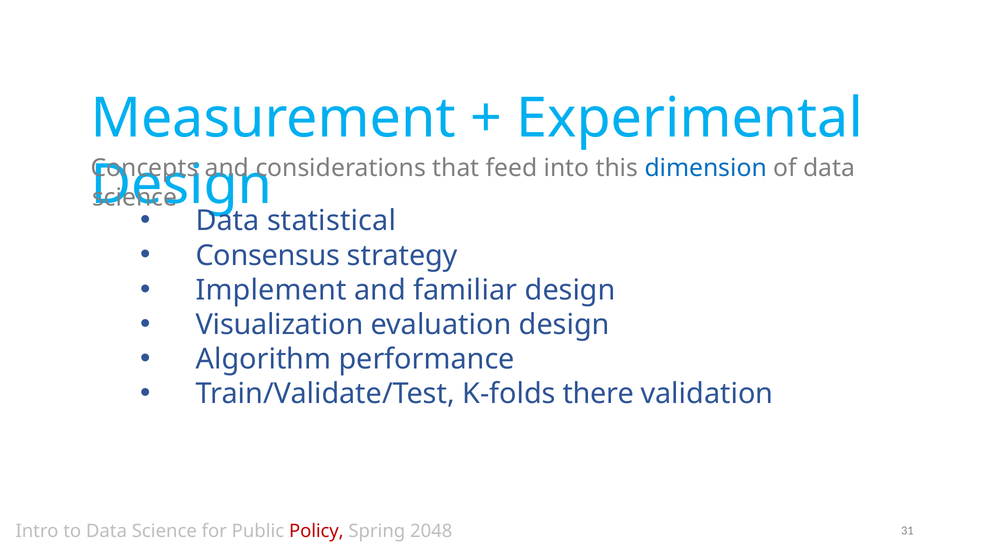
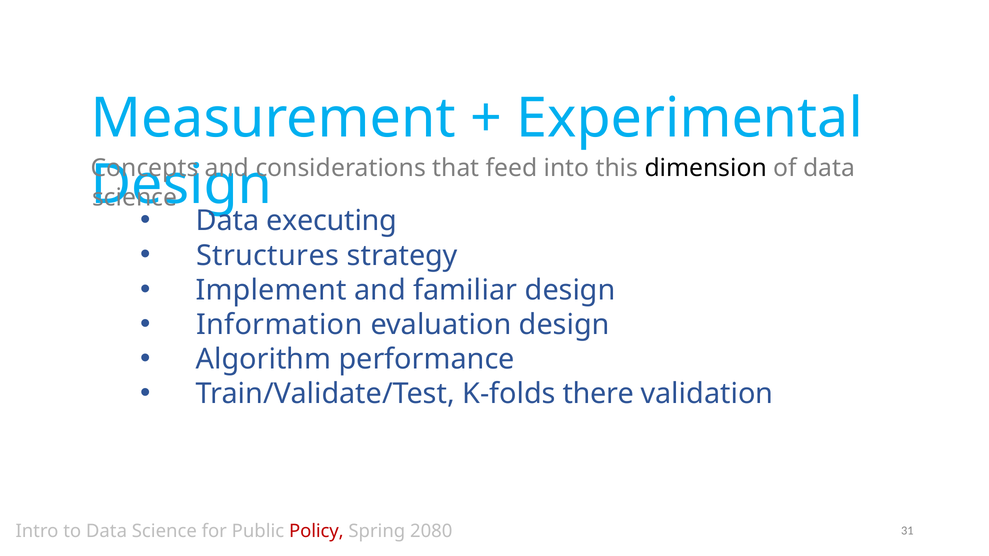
dimension colour: blue -> black (706, 168)
statistical: statistical -> executing (332, 221)
Consensus: Consensus -> Structures (268, 256)
Visualization: Visualization -> Information (279, 325)
2048: 2048 -> 2080 (431, 531)
